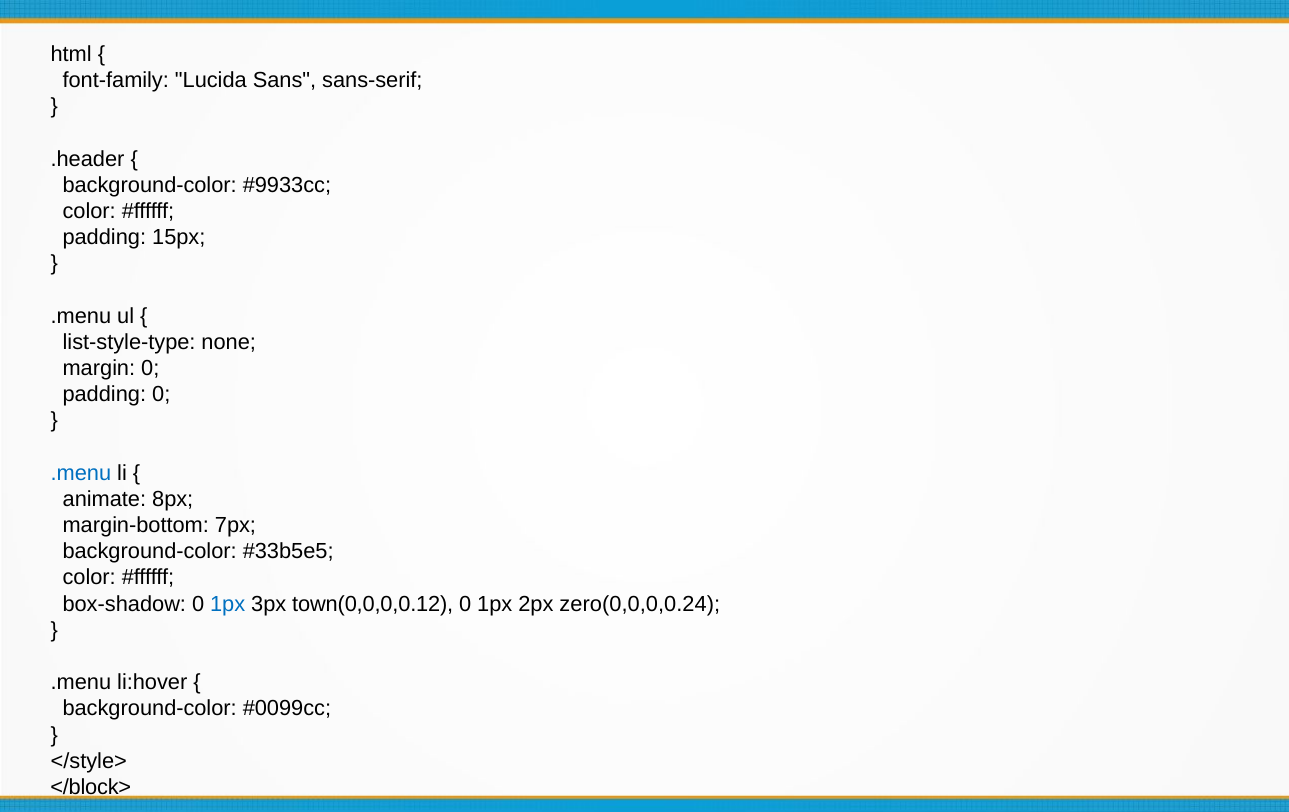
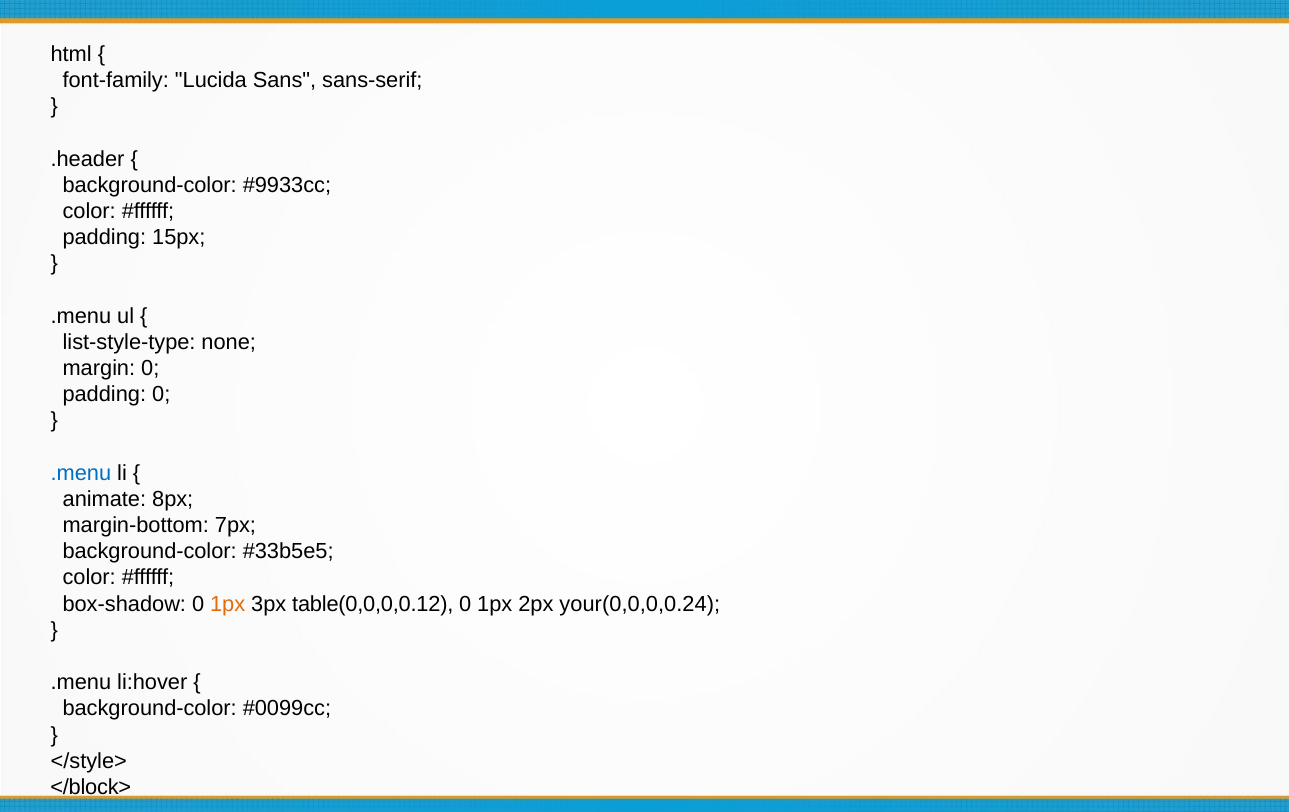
1px colour: blue -> orange (228, 604)
town(0,0,0,0.12: town(0,0,0,0.12 -> table(0,0,0,0.12 (373, 604)
zero(0,0,0,0.24: zero(0,0,0,0.24 -> your(0,0,0,0.24 (640, 604)
